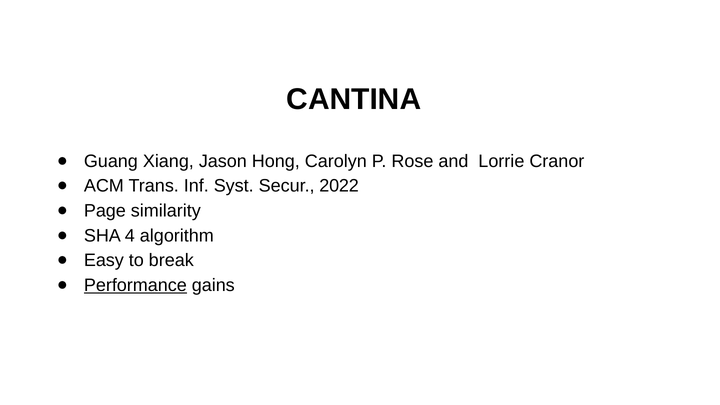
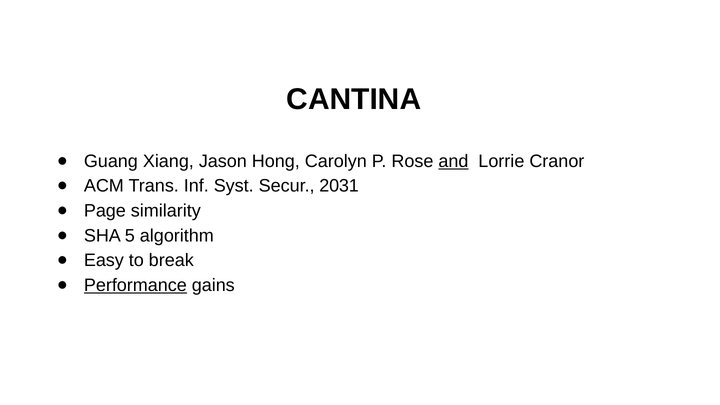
and underline: none -> present (453, 161)
2022: 2022 -> 2031 (339, 186)
4: 4 -> 5 (130, 236)
